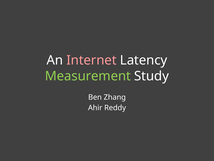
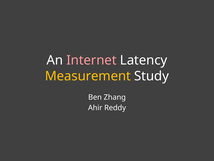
Measurement colour: light green -> yellow (88, 76)
